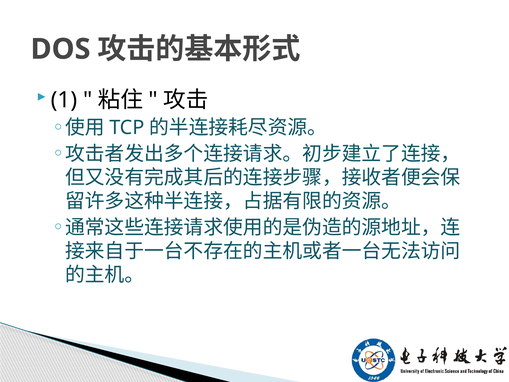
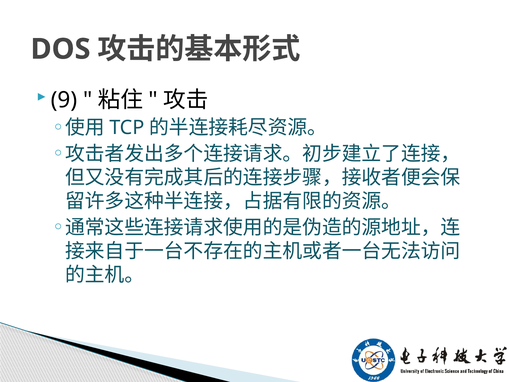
1: 1 -> 9 (64, 100)
